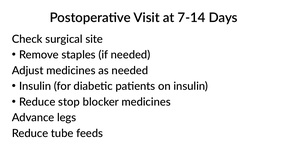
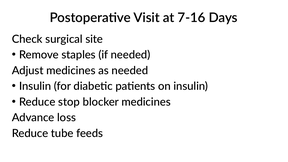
7-14: 7-14 -> 7-16 (192, 18)
legs: legs -> loss (67, 118)
